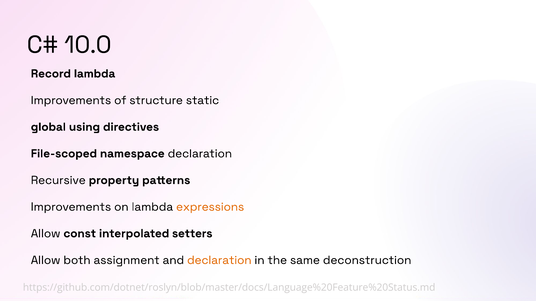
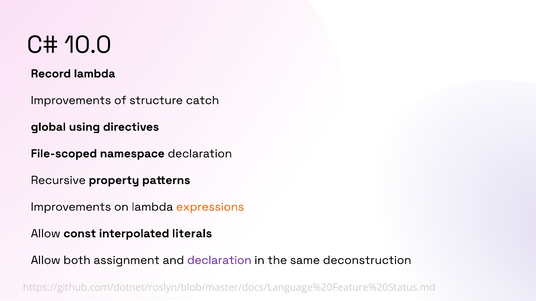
static: static -> catch (202, 100)
setters: setters -> literals (192, 234)
declaration colour: orange -> purple (219, 260)
